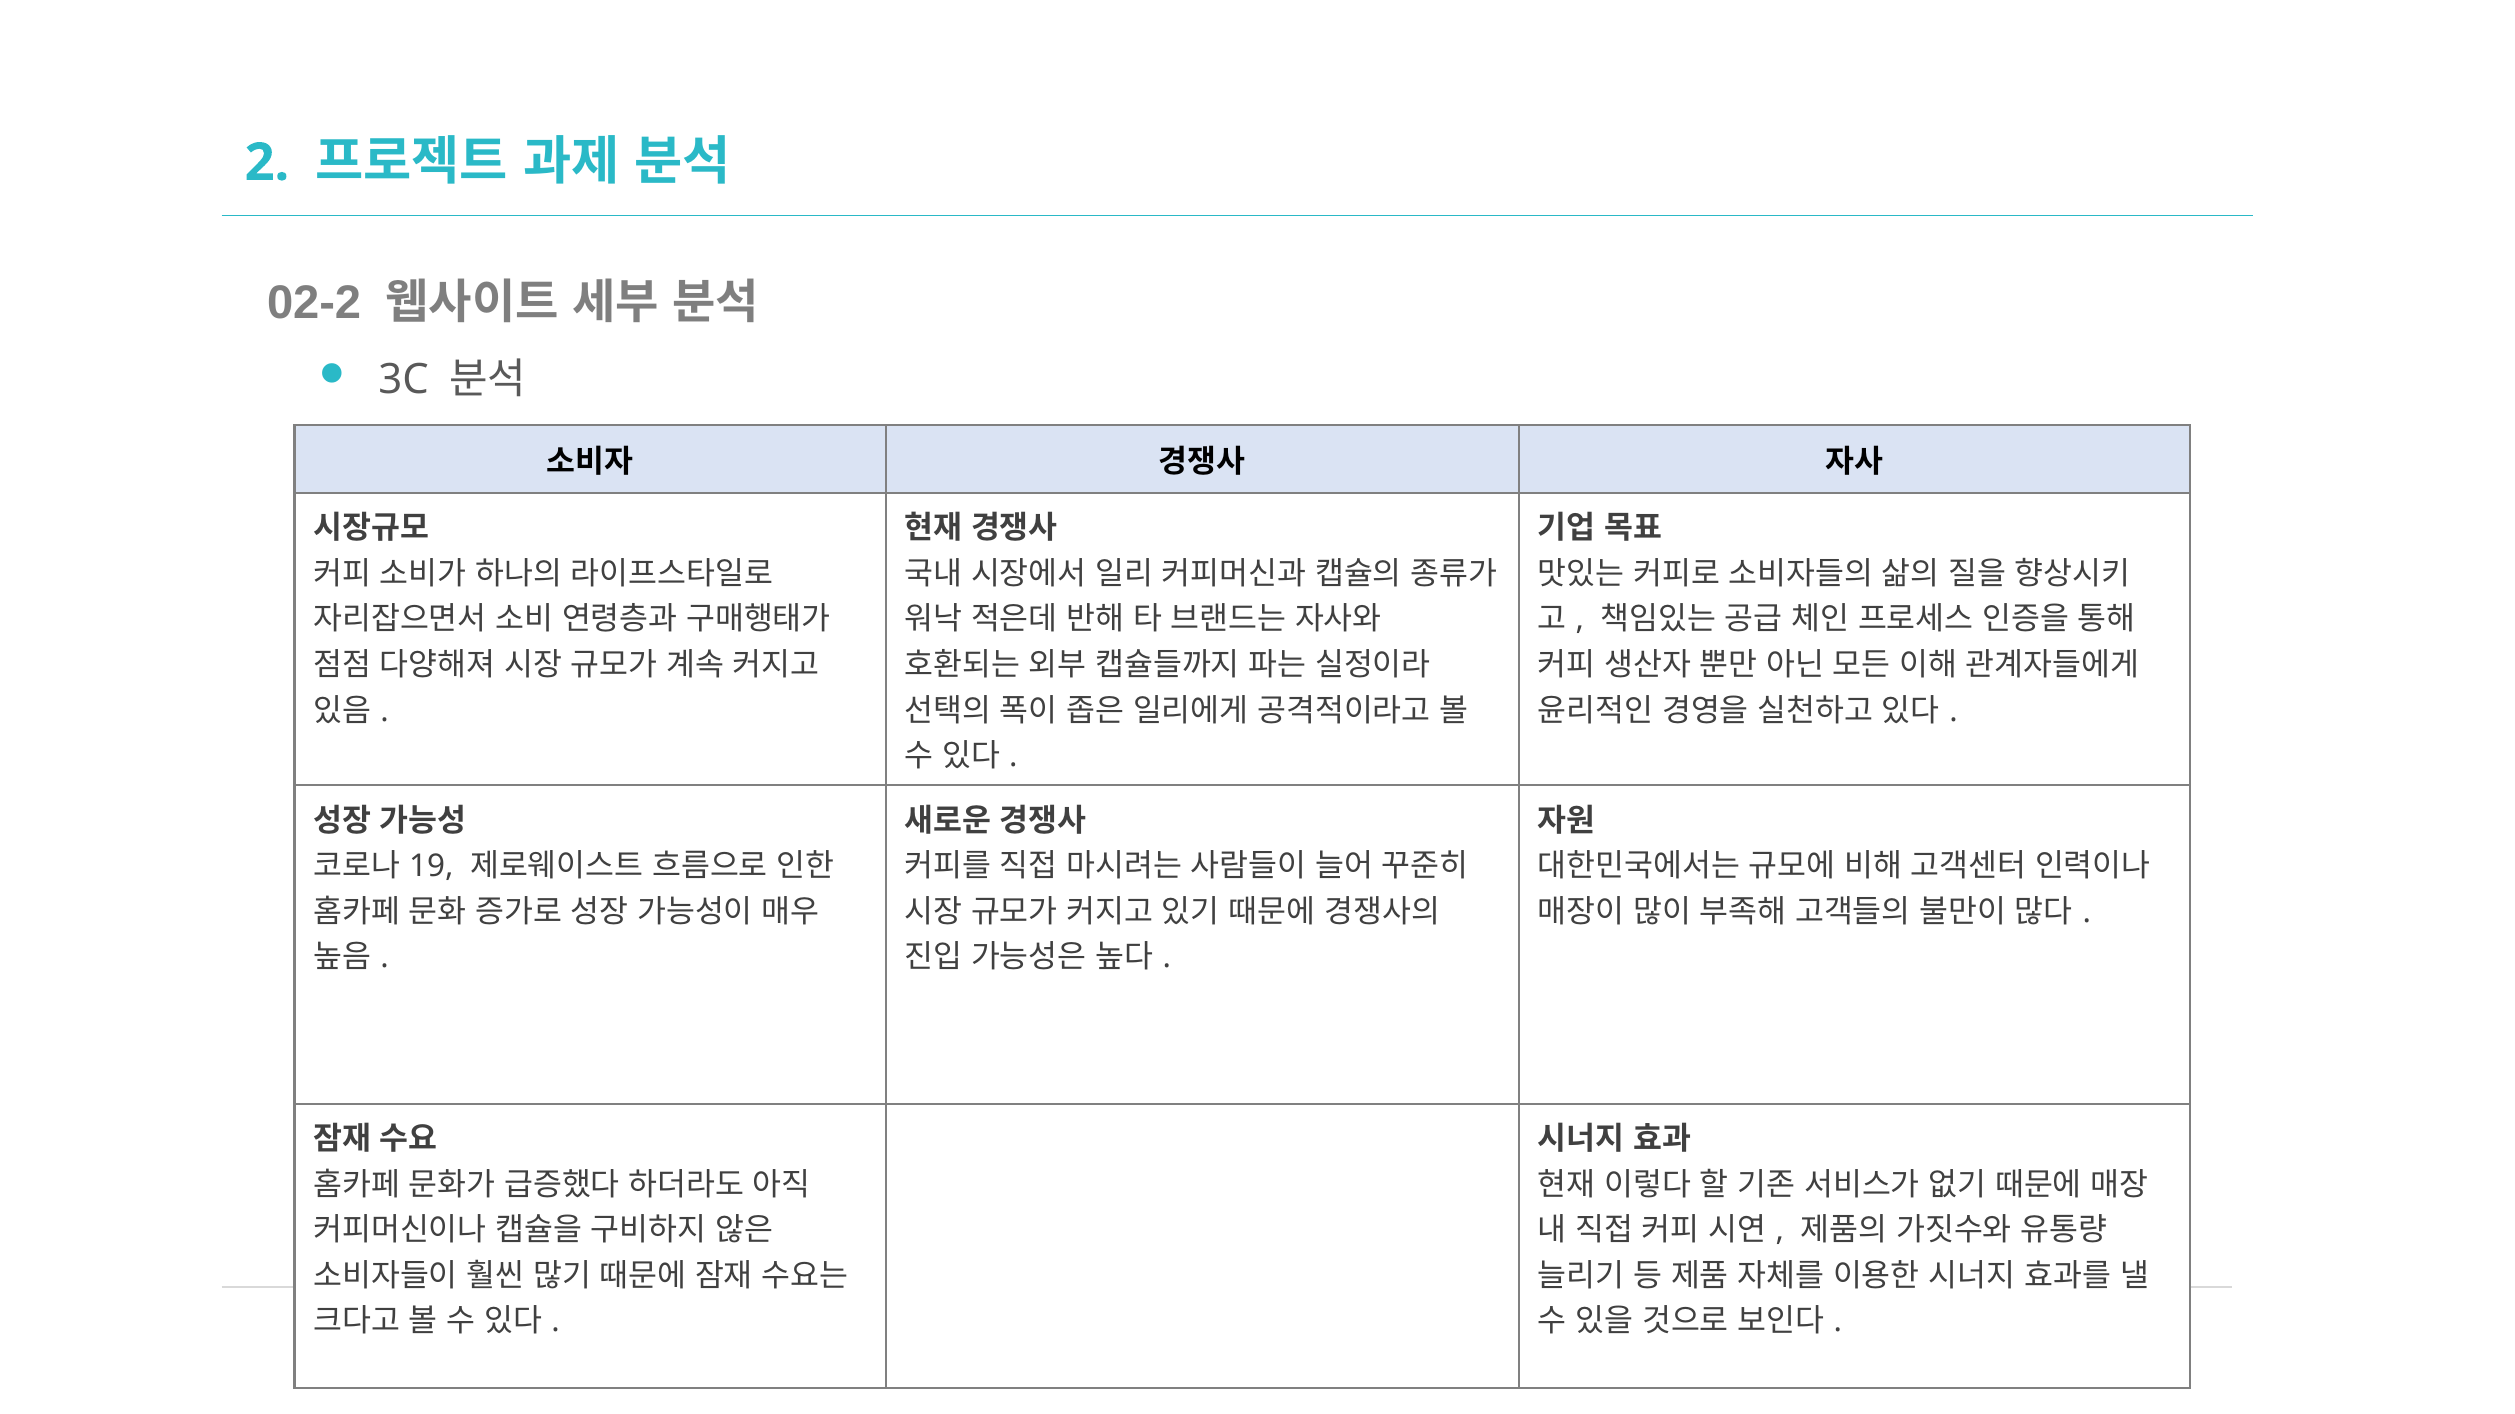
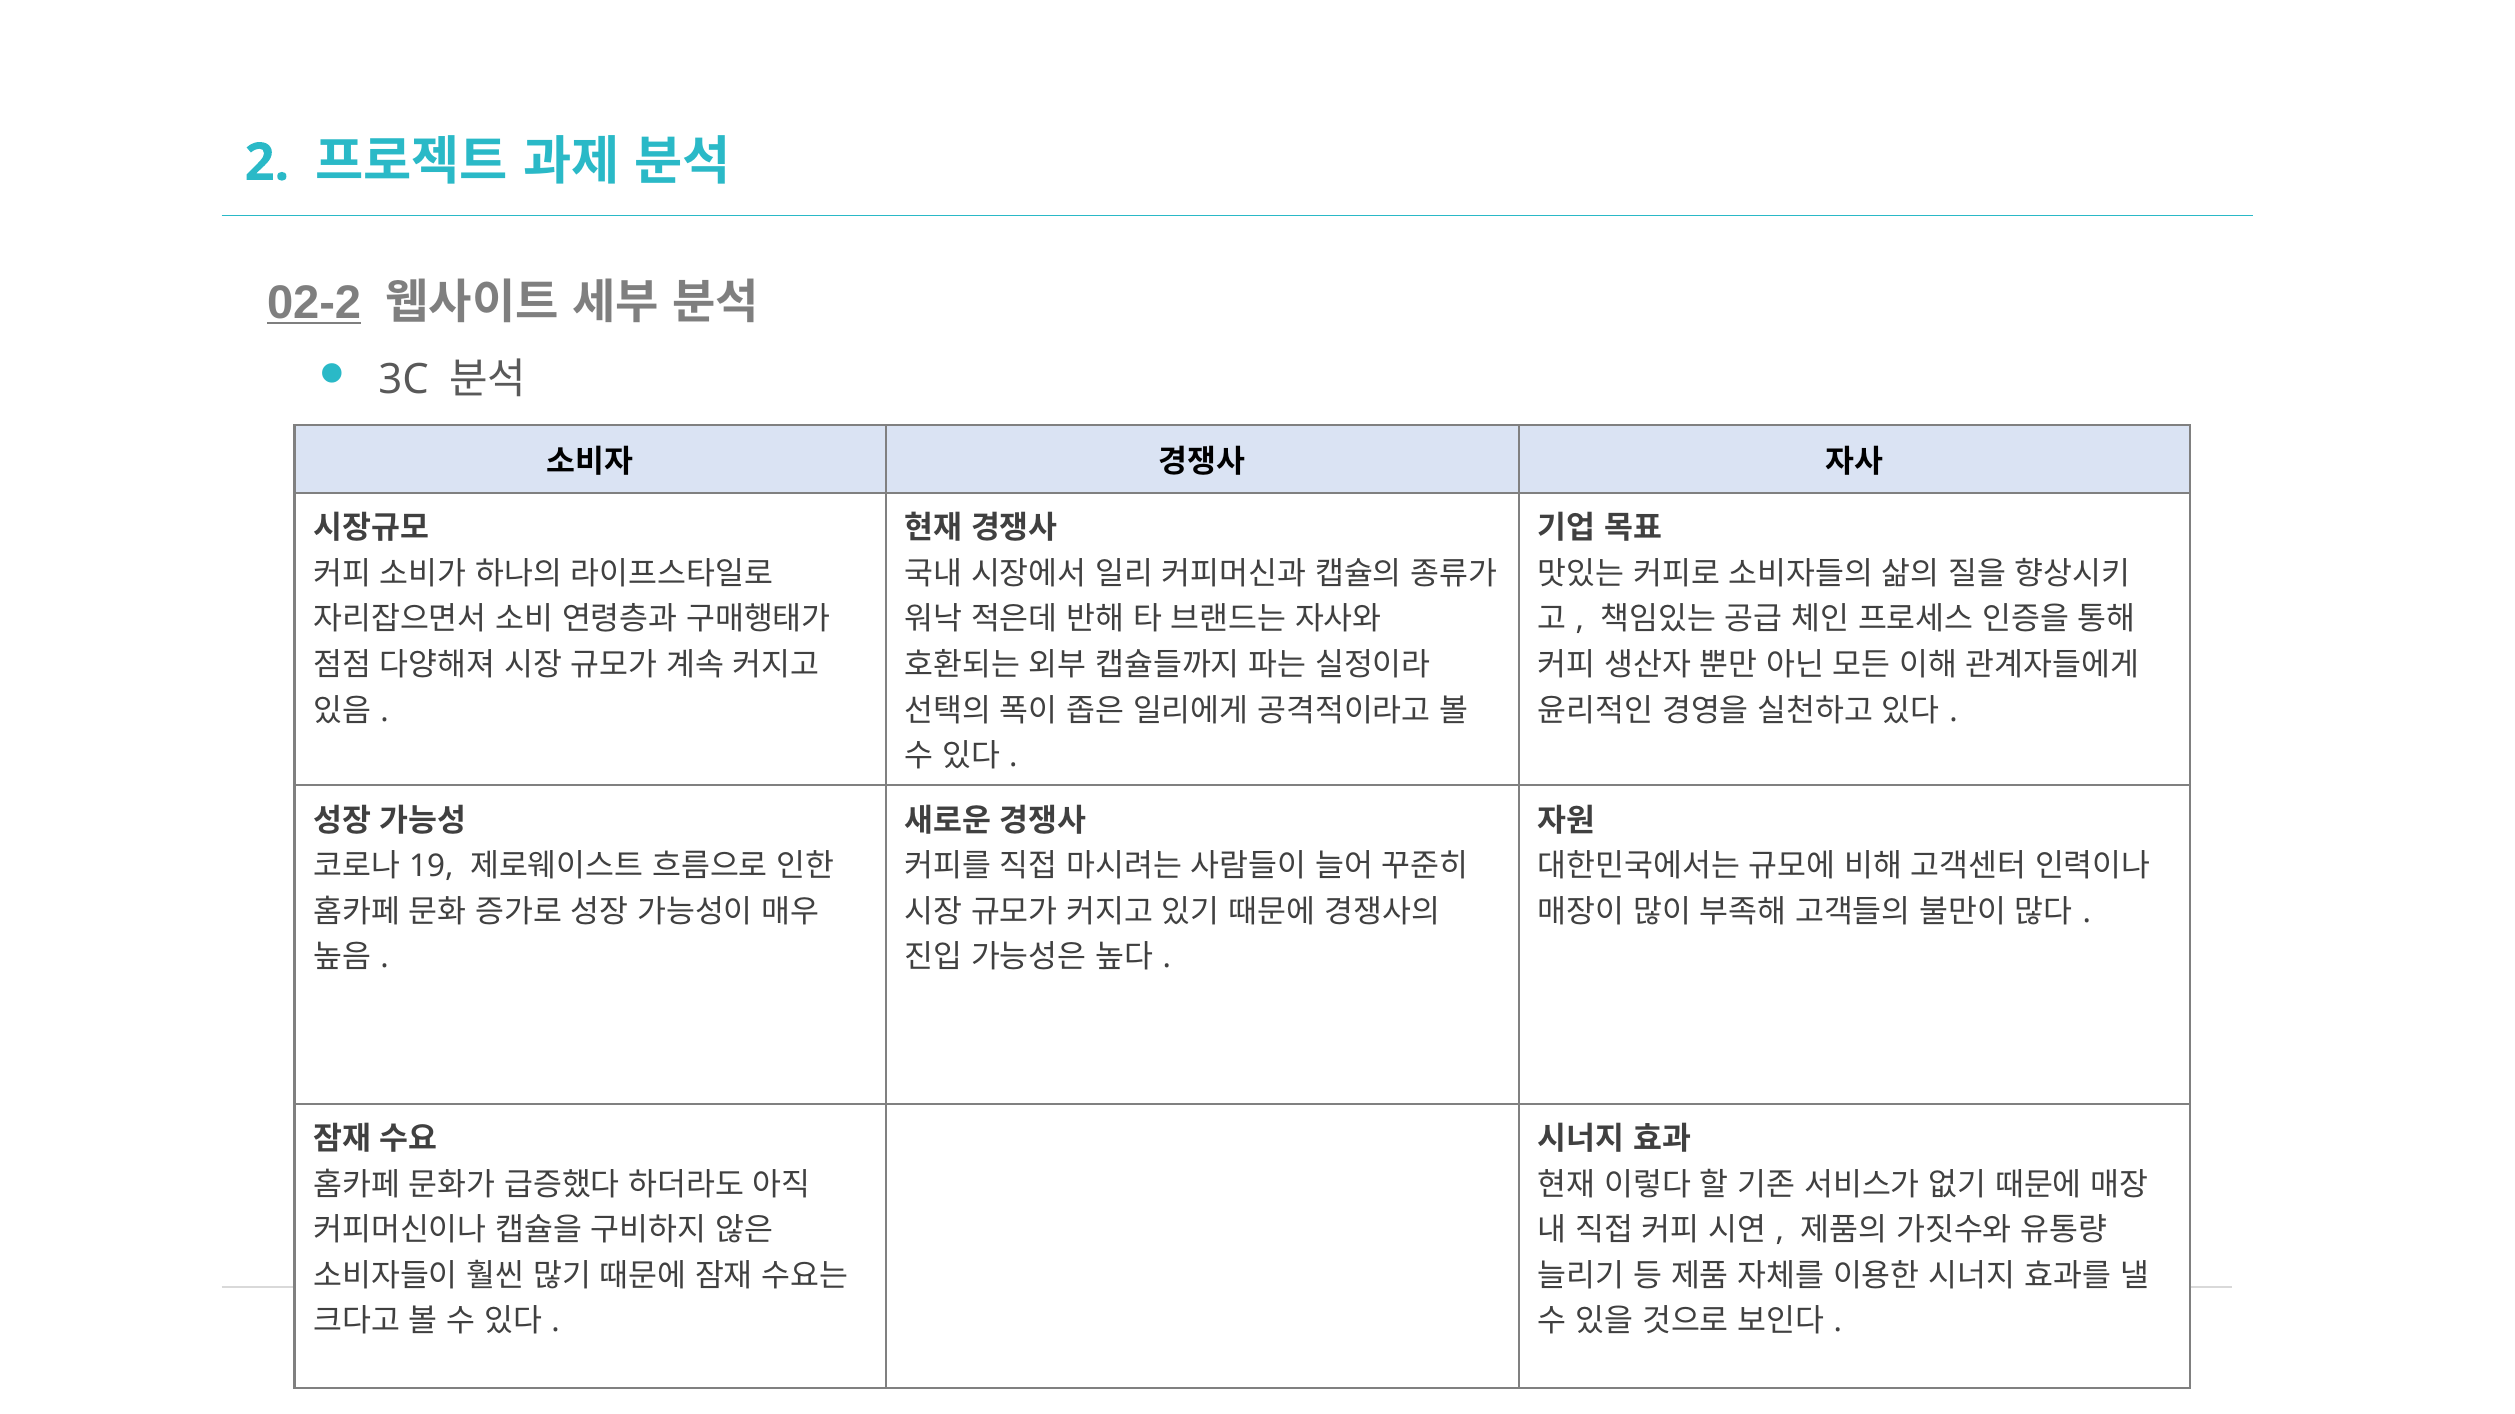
02-2 underline: none -> present (314, 303)
